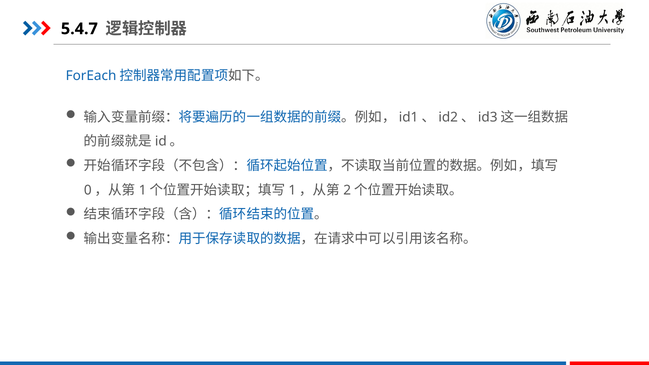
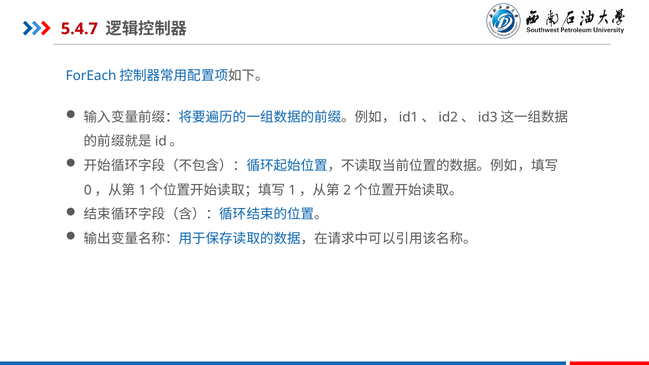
5.4.7 colour: black -> red (79, 29)
